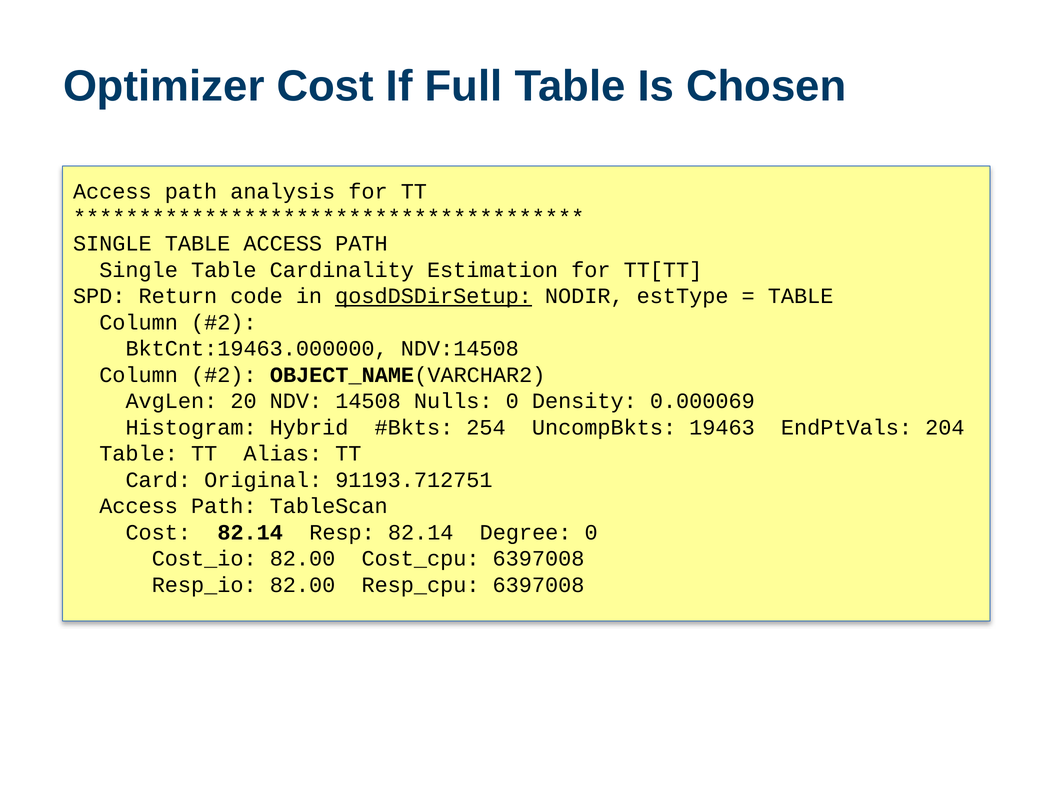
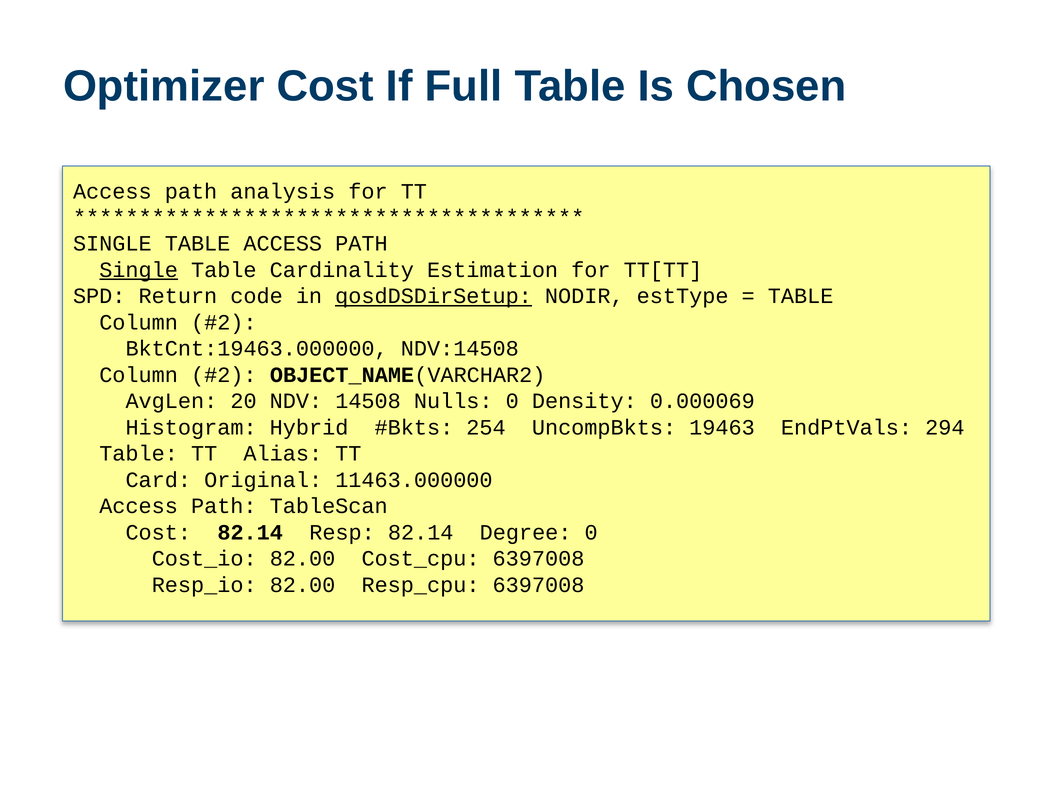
Single underline: none -> present (139, 270)
204: 204 -> 294 (945, 428)
91193.712751: 91193.712751 -> 11463.000000 (414, 480)
